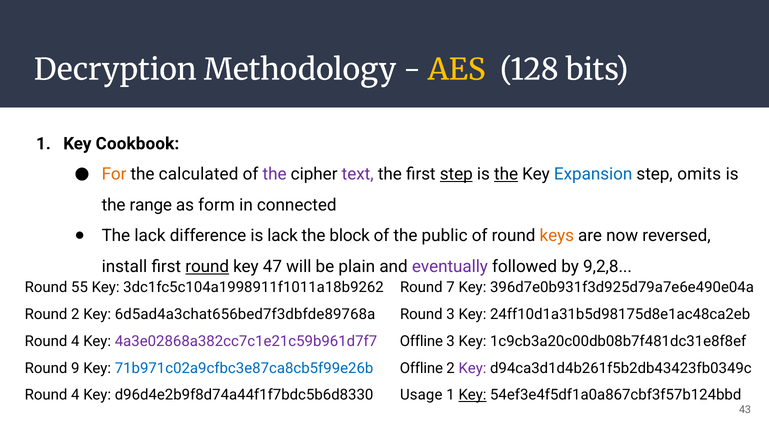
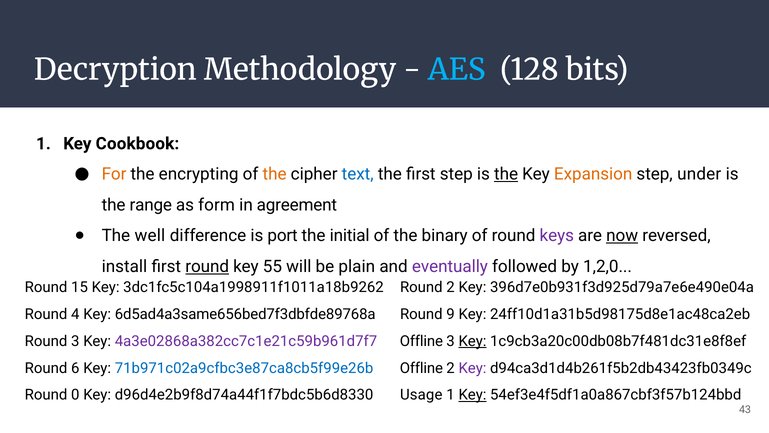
AES colour: yellow -> light blue (457, 70)
calculated: calculated -> encrypting (199, 174)
the colour: purple -> orange (275, 174)
text colour: purple -> blue (358, 174)
step underline: present -> none (456, 174)
Expansion colour: blue -> orange (593, 174)
omits: omits -> under (699, 174)
connected: connected -> agreement (297, 205)
The lack: lack -> well (150, 236)
is lack: lack -> port (283, 236)
block: block -> initial (350, 236)
public: public -> binary (445, 236)
keys colour: orange -> purple (557, 236)
now underline: none -> present (622, 236)
47: 47 -> 55 (272, 266)
9,2,8: 9,2,8 -> 1,2,0 (608, 266)
55: 55 -> 15 (80, 287)
Round 7: 7 -> 2 (451, 287)
Round 2: 2 -> 4 (75, 314)
6d5ad4a3chat656bed7f3dbfde89768a: 6d5ad4a3chat656bed7f3dbfde89768a -> 6d5ad4a3same656bed7f3dbfde89768a (245, 314)
Round 3: 3 -> 9 (451, 314)
4: 4 -> 3 (75, 341)
Key underline: none -> present (472, 341)
9: 9 -> 6 (75, 368)
4: 4 -> 0 (75, 395)
